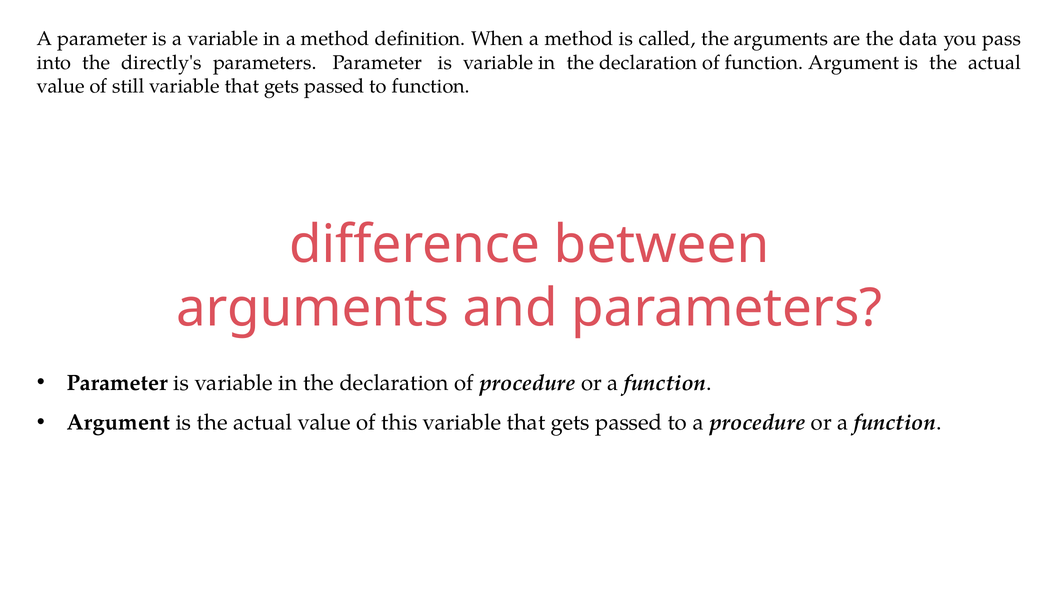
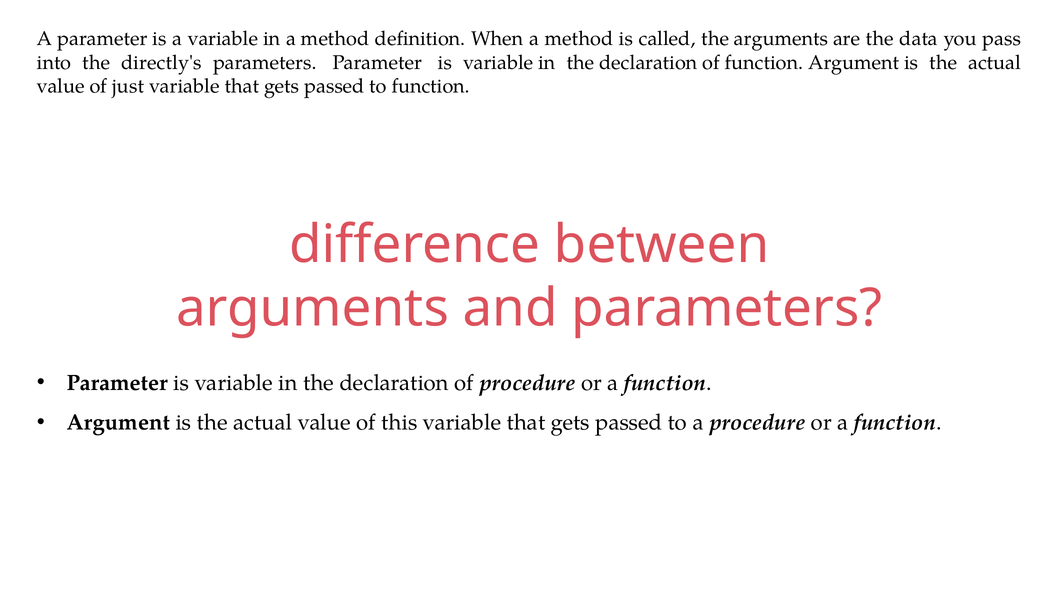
still: still -> just (128, 86)
